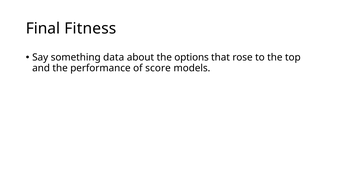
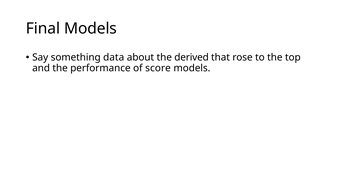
Final Fitness: Fitness -> Models (91, 28)
options: options -> derived (192, 57)
